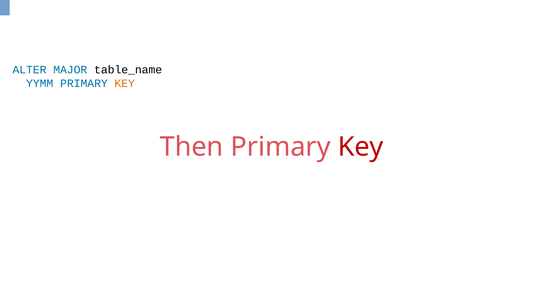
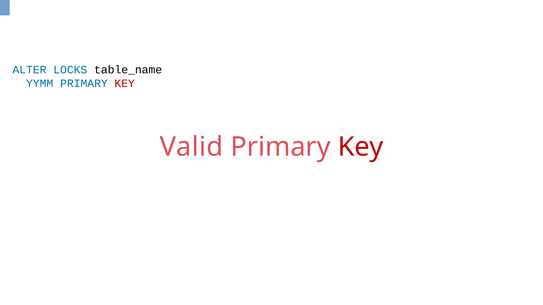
MAJOR: MAJOR -> LOCKS (70, 70)
KEY colour: orange -> red (125, 83)
Then: Then -> Valid (191, 147)
